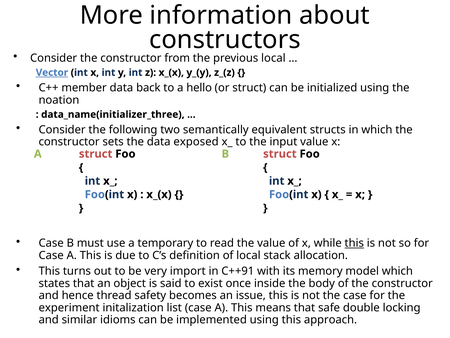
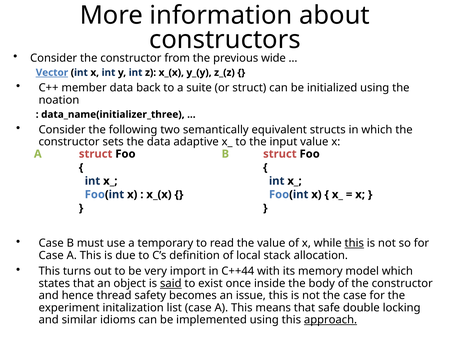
previous local: local -> wide (273, 58)
hello: hello -> suite (199, 88)
exposed: exposed -> adaptive (196, 142)
C++91: C++91 -> C++44 (238, 271)
said underline: none -> present (171, 283)
approach underline: none -> present (331, 319)
